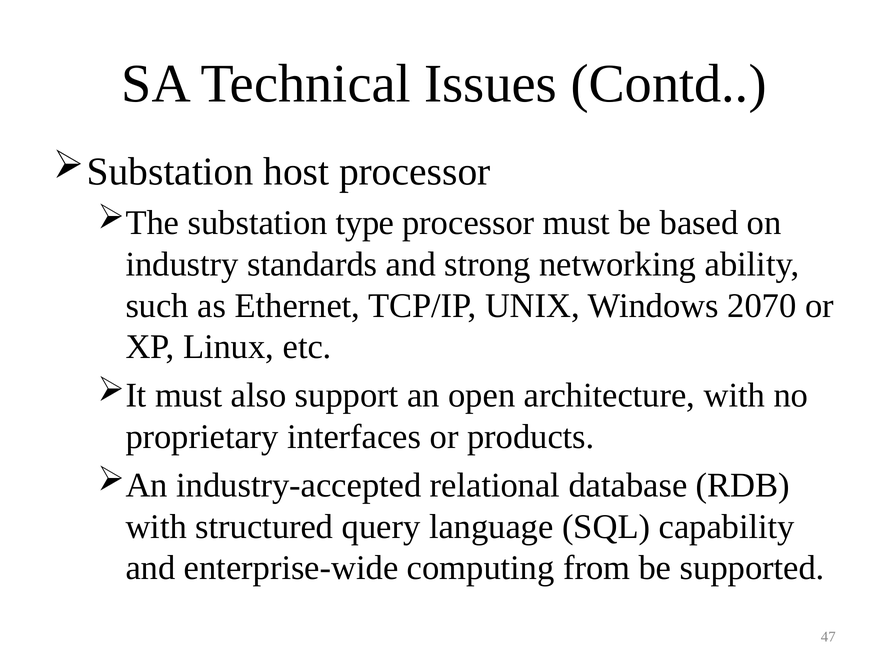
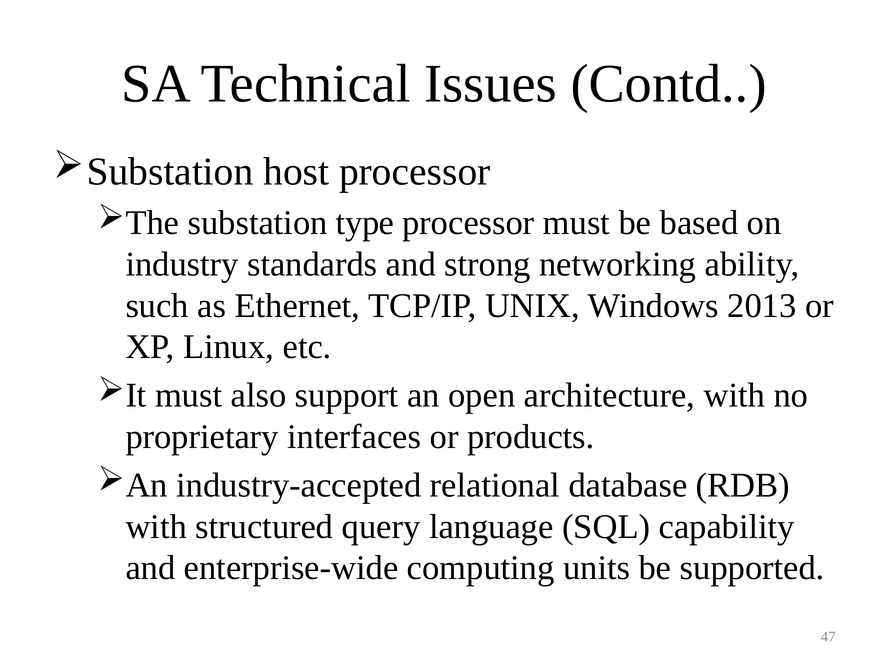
2070: 2070 -> 2013 (762, 306)
from: from -> units (597, 568)
